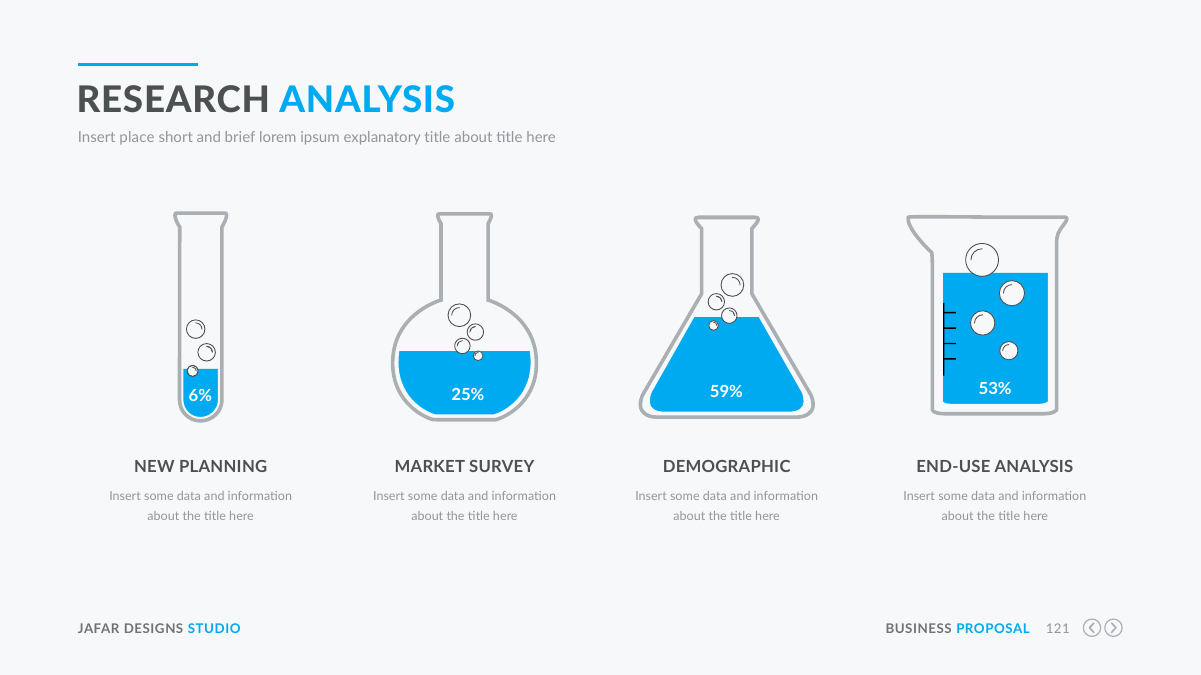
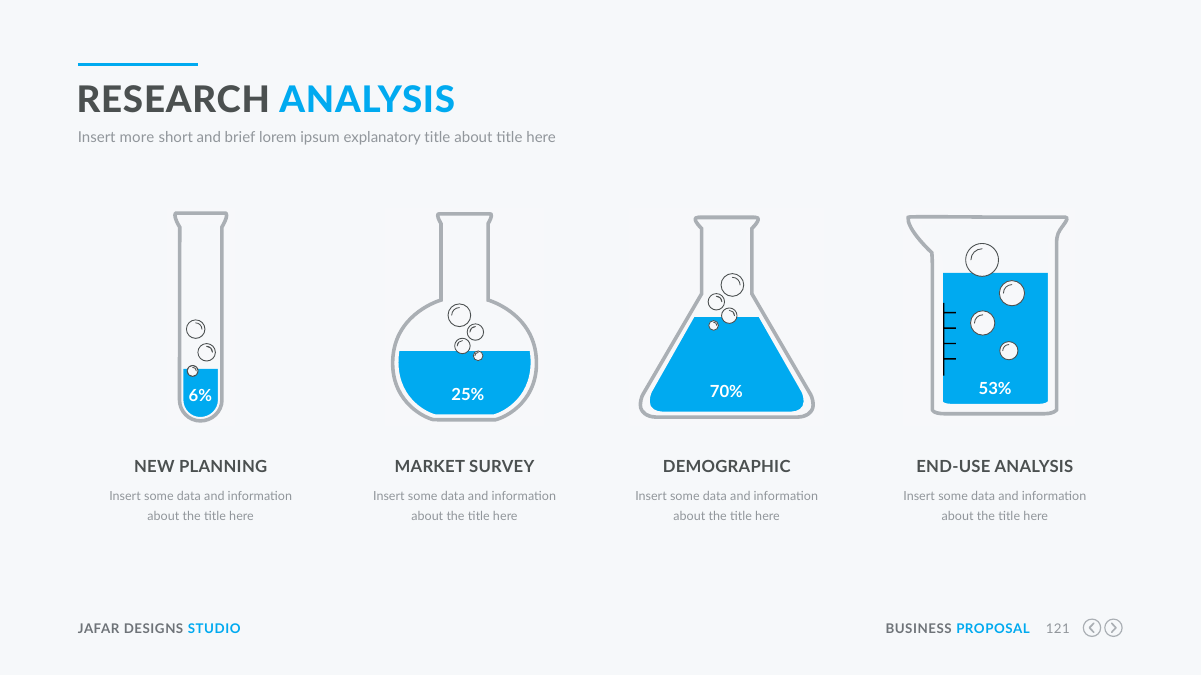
place: place -> more (137, 138)
59%: 59% -> 70% (726, 392)
